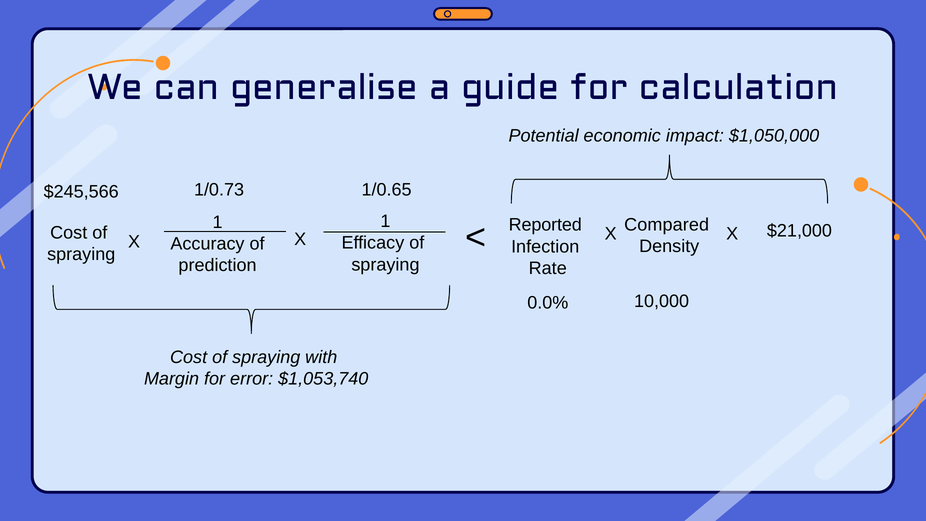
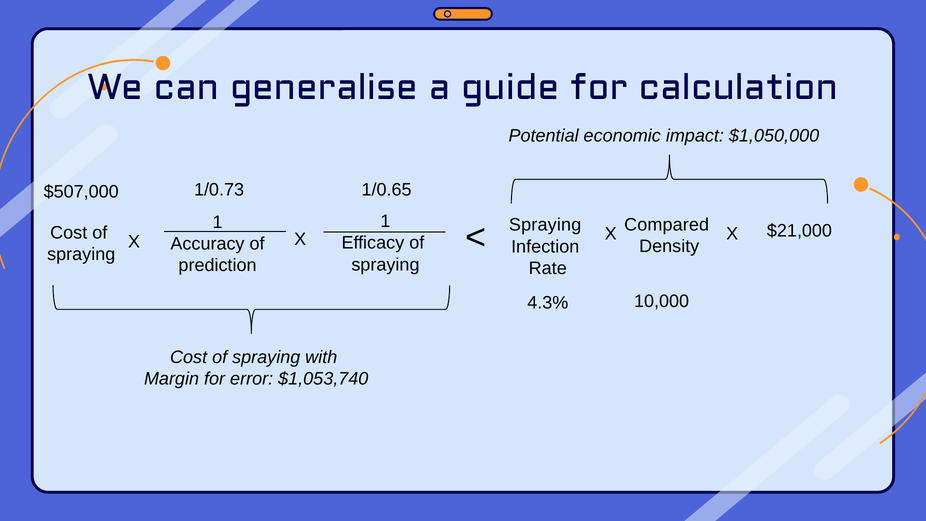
$245,566: $245,566 -> $507,000 (81, 192)
Reported: Reported -> Spraying (545, 225)
0.0%: 0.0% -> 4.3% (548, 303)
